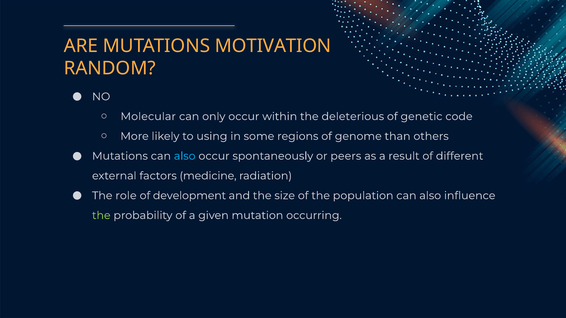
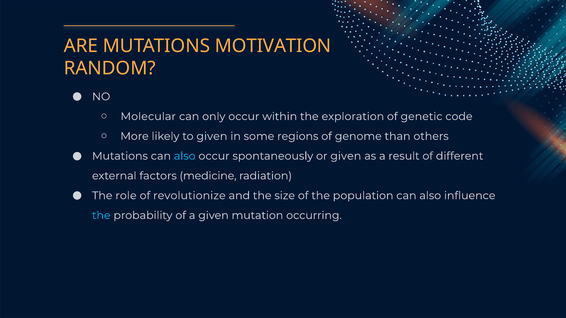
deleterious: deleterious -> exploration (353, 117)
to using: using -> given (212, 136)
or peers: peers -> given (346, 156)
development: development -> revolutionize (189, 196)
the colour: light green -> light blue (101, 216)
